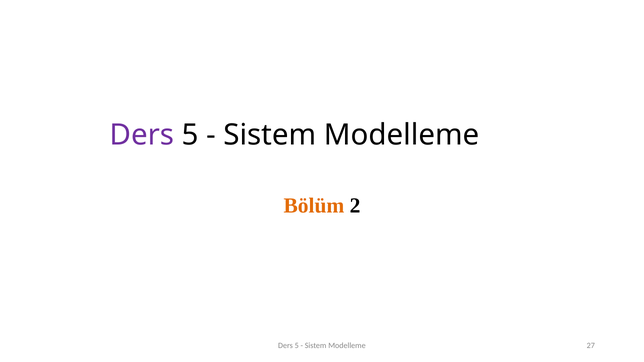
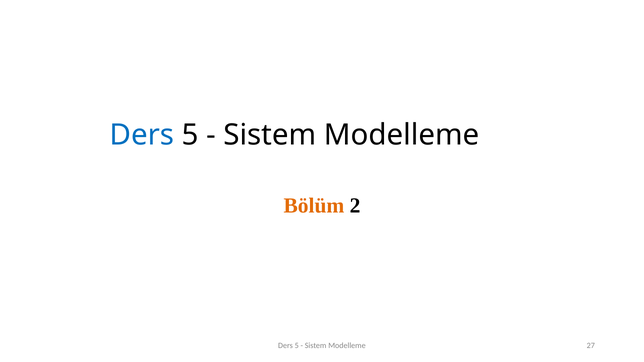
Ders colour: purple -> blue (142, 135)
